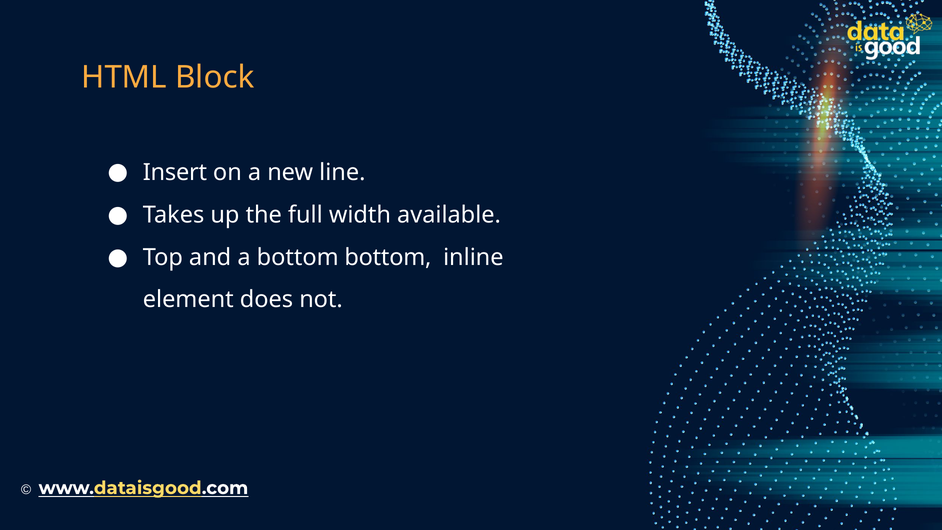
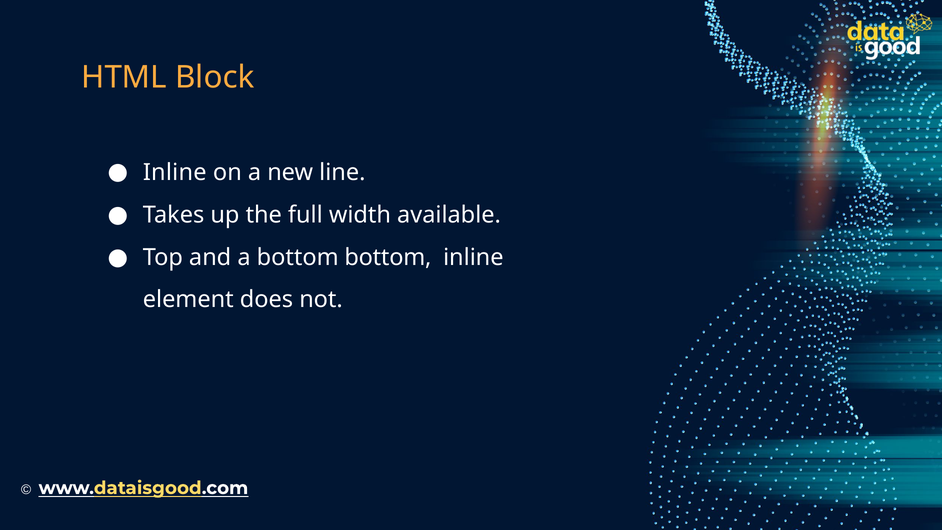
Insert: Insert -> Inline (175, 172)
